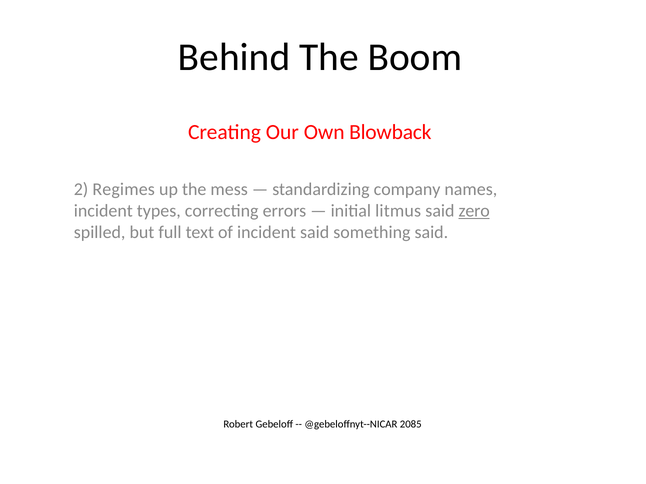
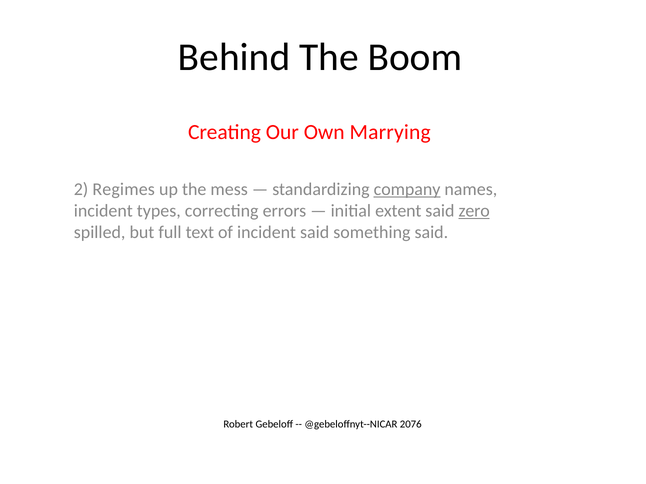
Blowback: Blowback -> Marrying (390, 132)
company underline: none -> present (407, 190)
litmus: litmus -> extent (398, 211)
2085: 2085 -> 2076 (411, 425)
